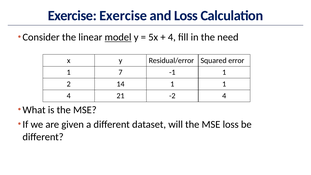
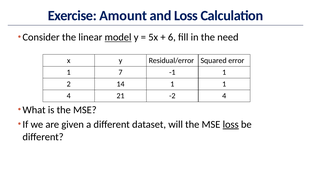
Exercise Exercise: Exercise -> Amount (123, 16)
4: 4 -> 6 (172, 37)
loss underline: none -> present (231, 124)
